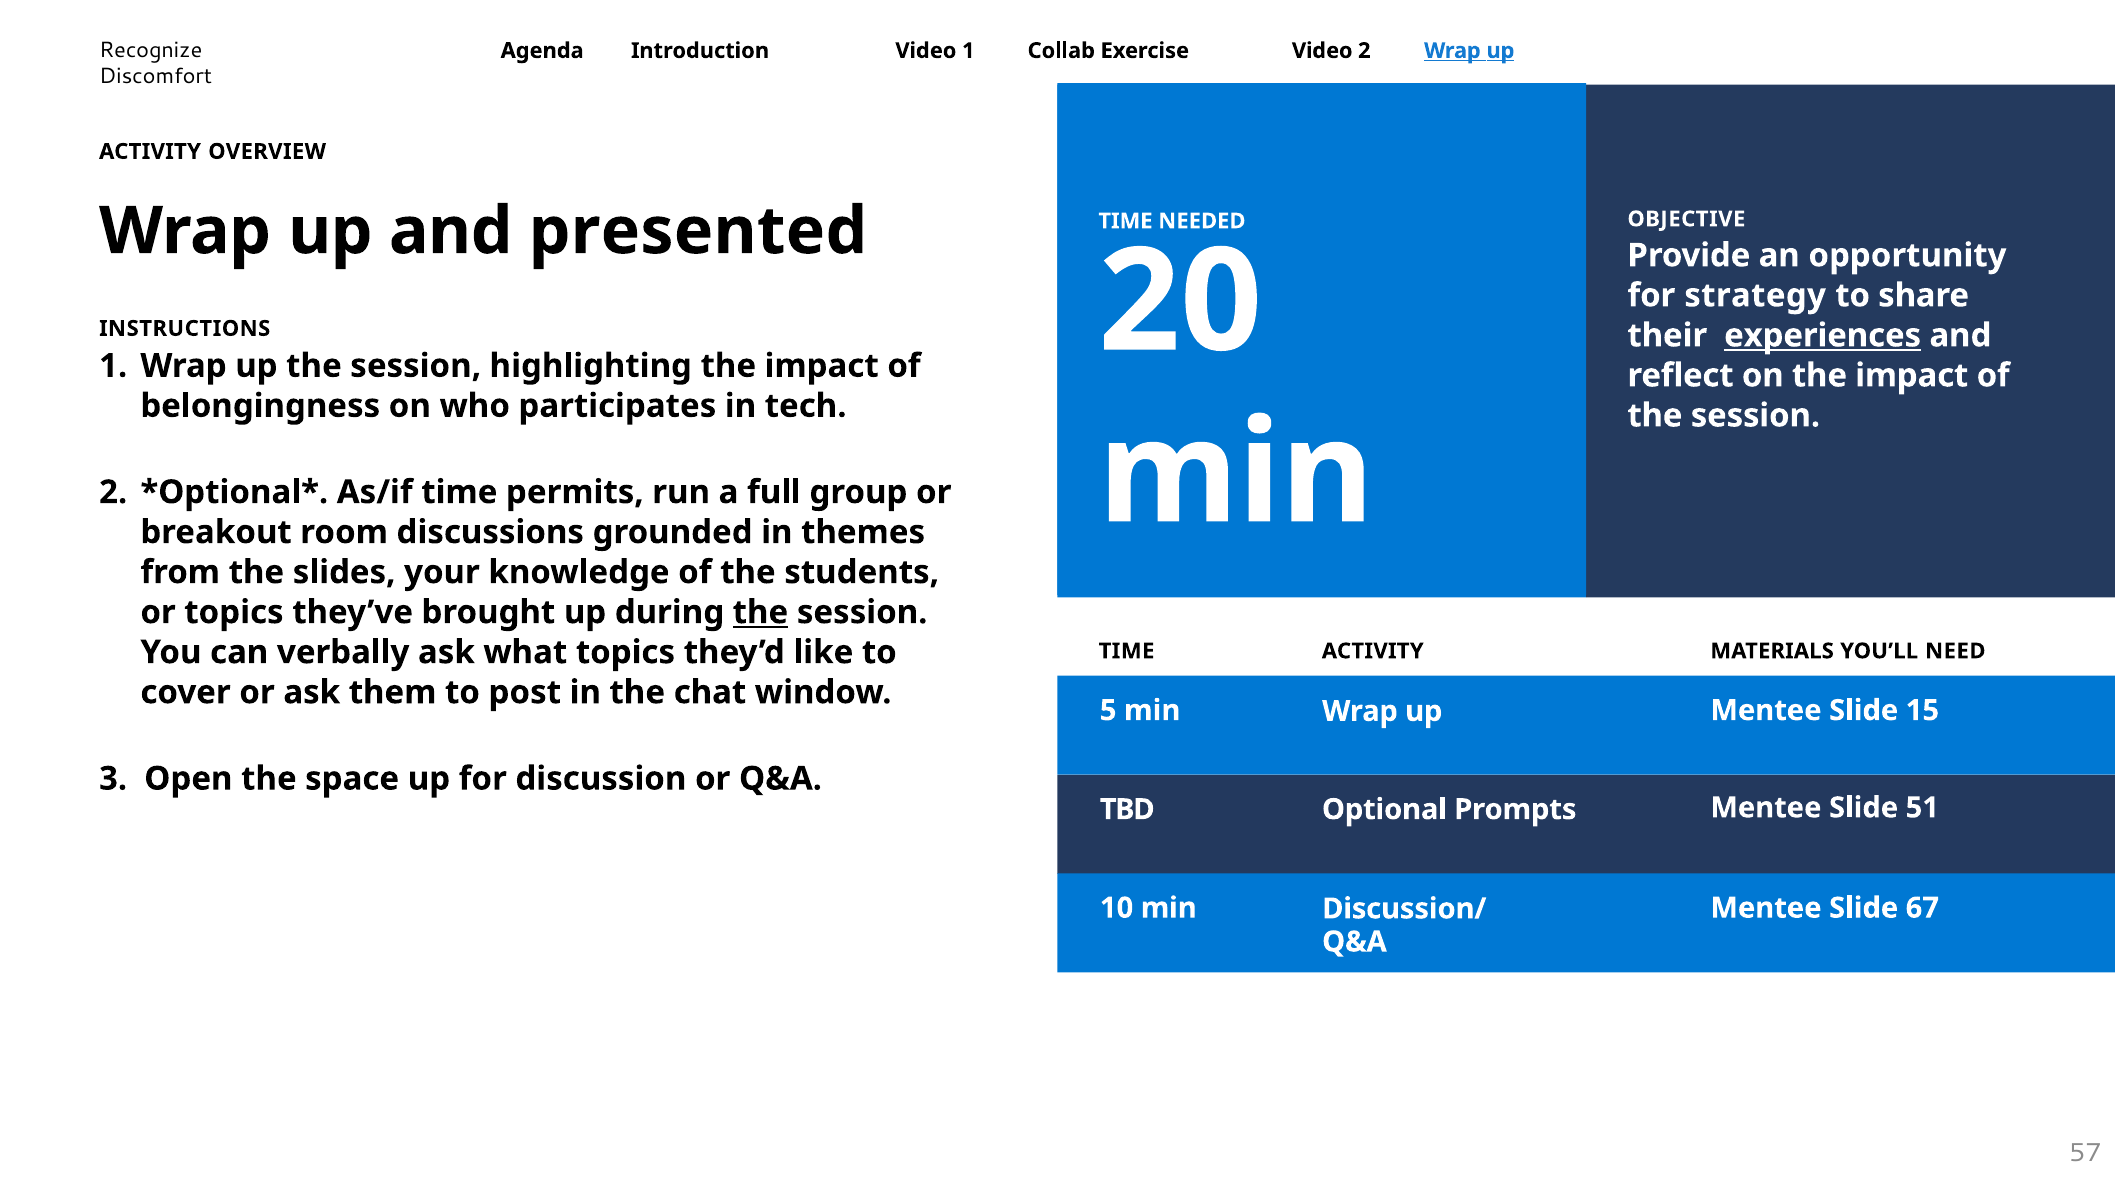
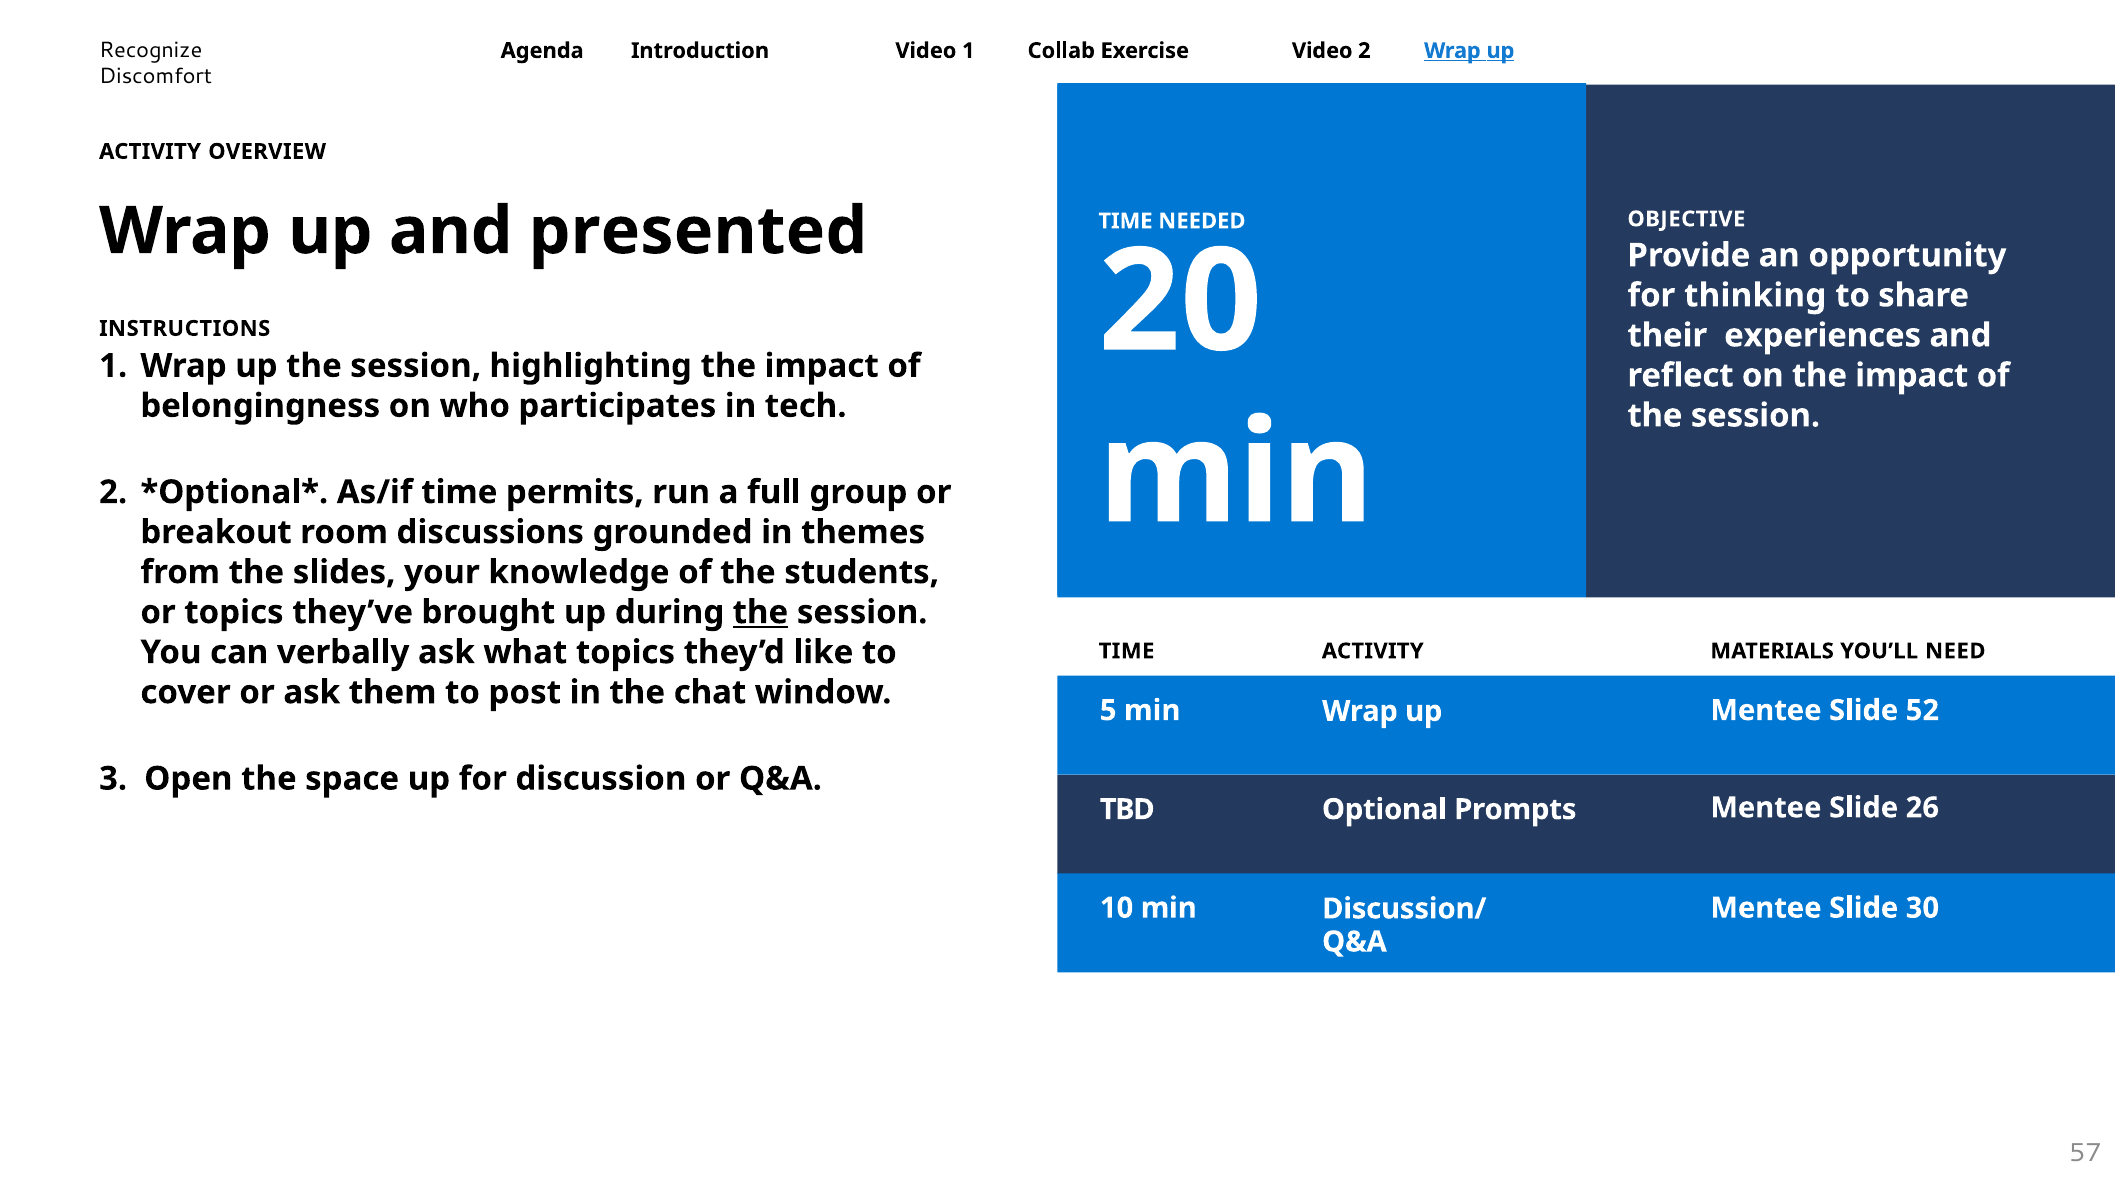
strategy: strategy -> thinking (1755, 295)
experiences underline: present -> none (1823, 335)
15: 15 -> 52 (1922, 710)
51: 51 -> 26 (1922, 808)
67: 67 -> 30 (1922, 908)
